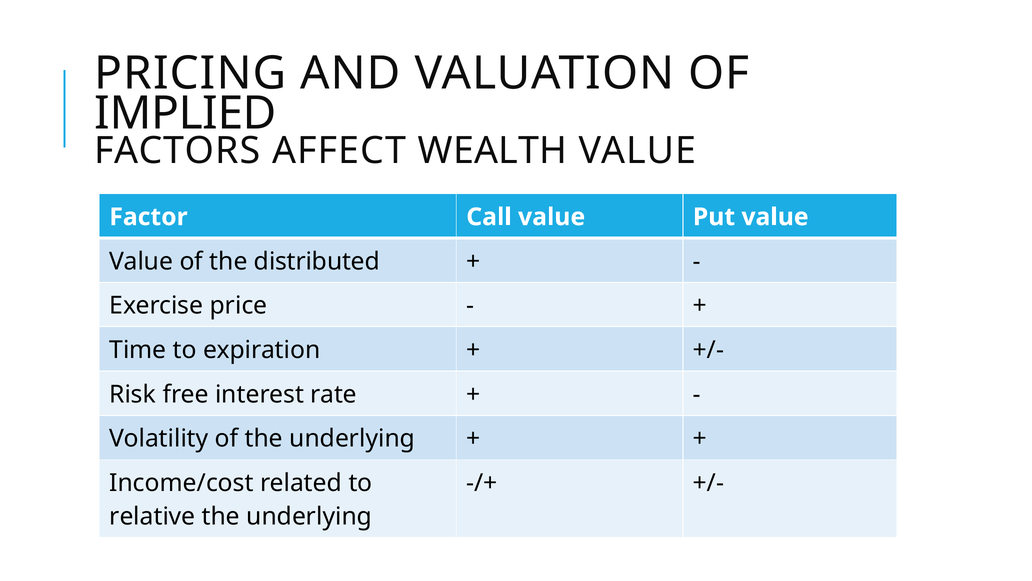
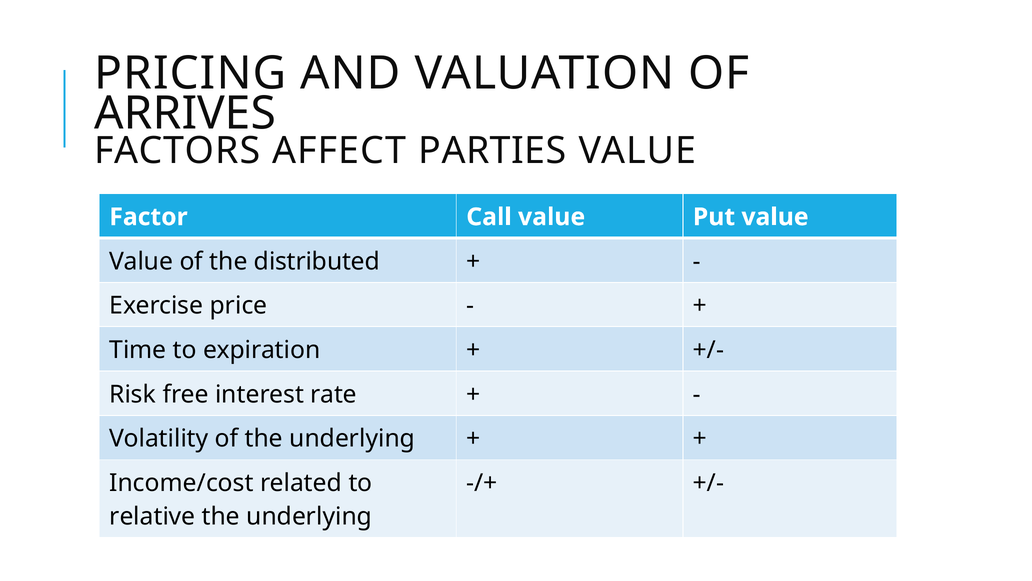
IMPLIED: IMPLIED -> ARRIVES (185, 114)
WEALTH: WEALTH -> PARTIES (492, 151)
